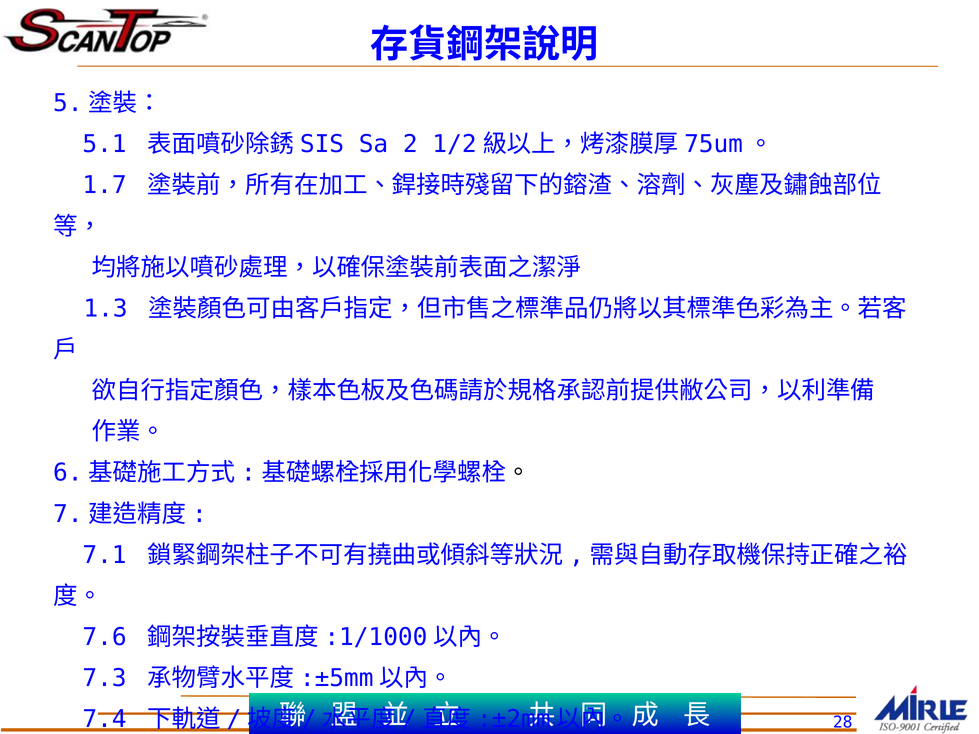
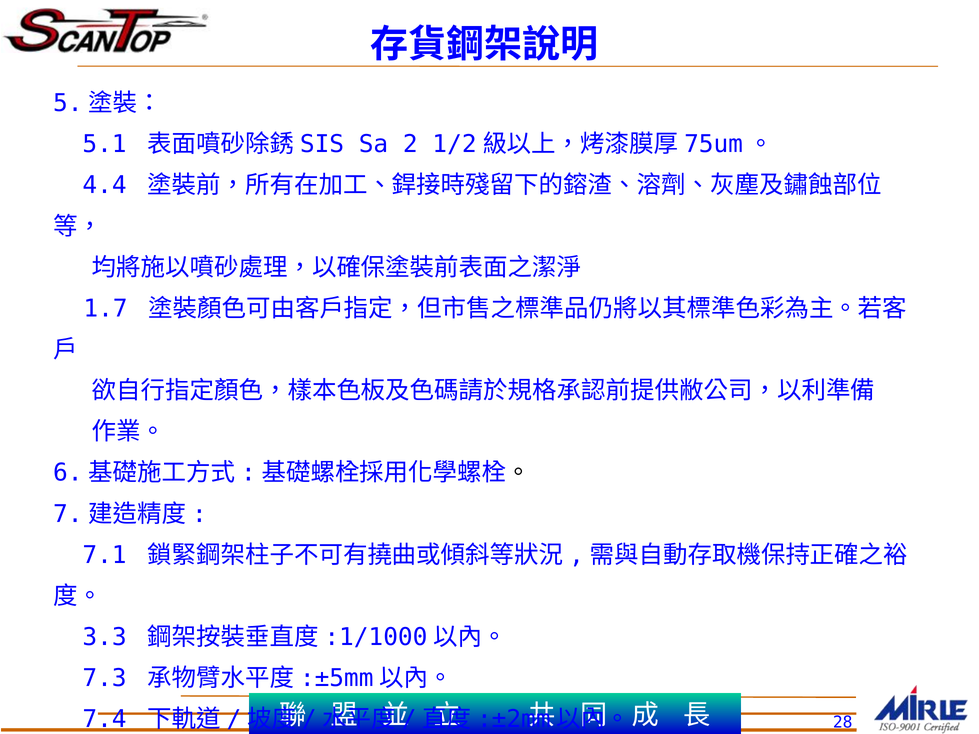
1.7: 1.7 -> 4.4 (105, 185)
1.3: 1.3 -> 1.7 (106, 309)
7.6: 7.6 -> 3.3 (105, 637)
